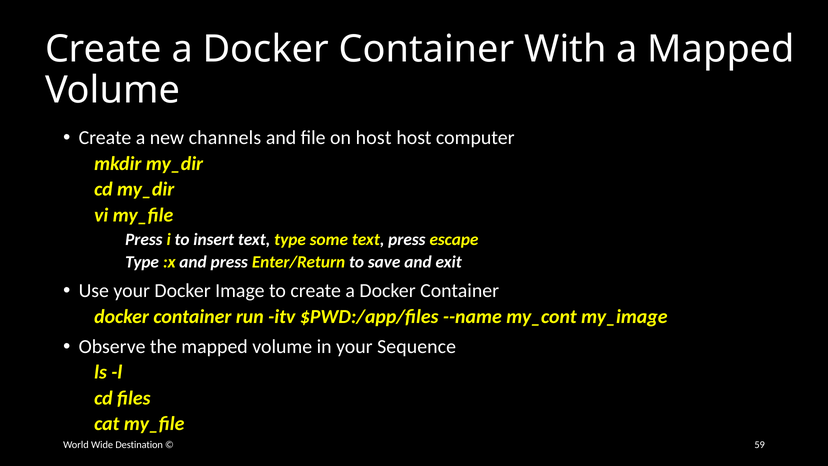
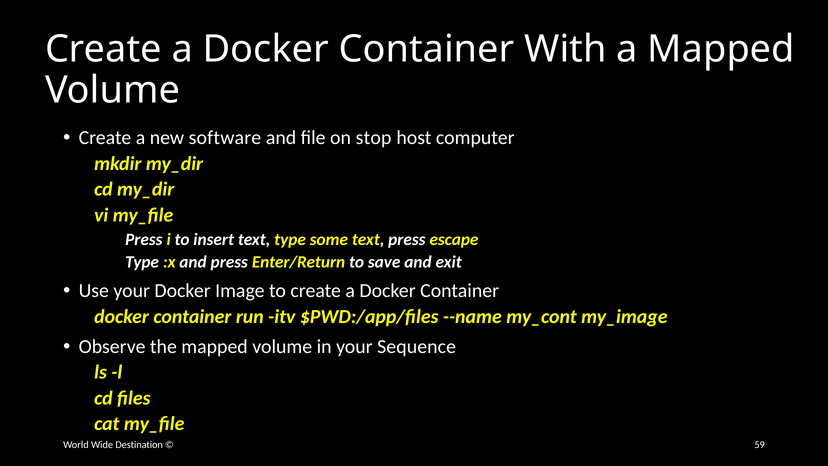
channels: channels -> software (225, 138)
on host: host -> stop (374, 138)
